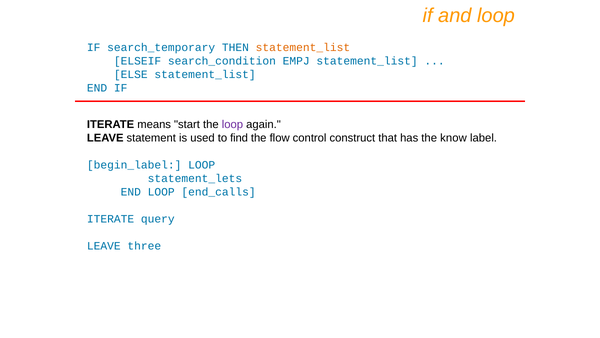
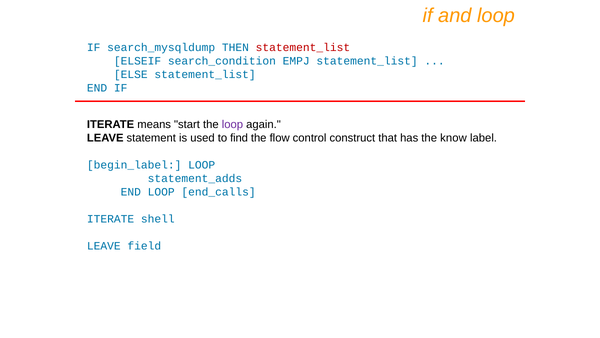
search_temporary: search_temporary -> search_mysqldump (161, 47)
statement_list colour: orange -> red (303, 47)
statement_lets: statement_lets -> statement_adds (195, 178)
query: query -> shell (158, 219)
three: three -> field (144, 246)
